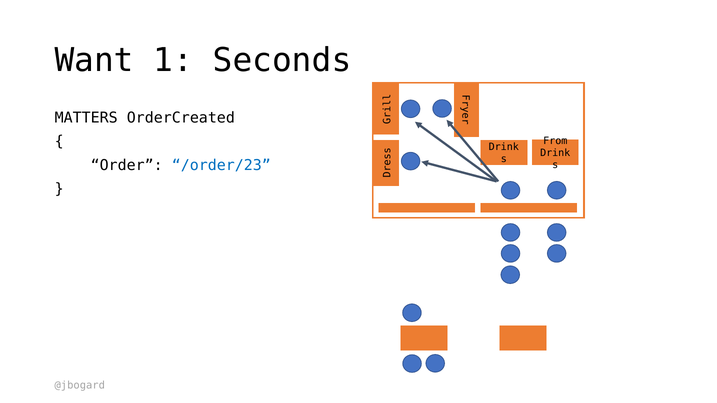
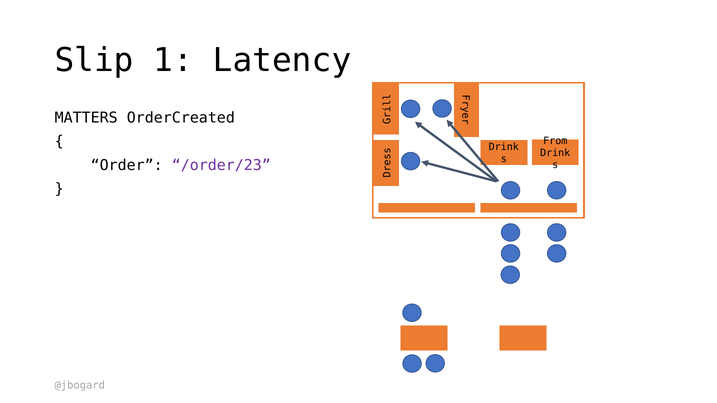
Want: Want -> Slip (94, 60)
Seconds: Seconds -> Latency (282, 60)
/order/23 colour: blue -> purple (221, 165)
